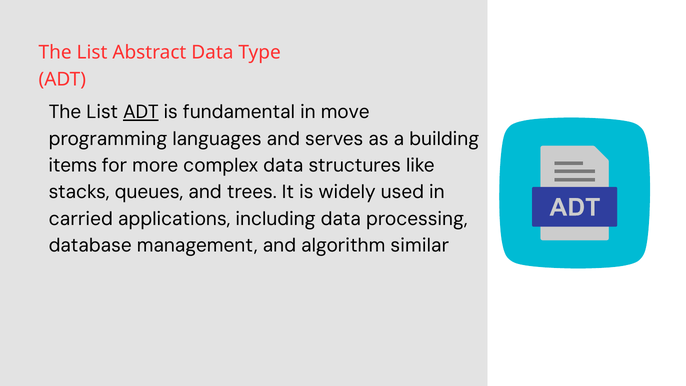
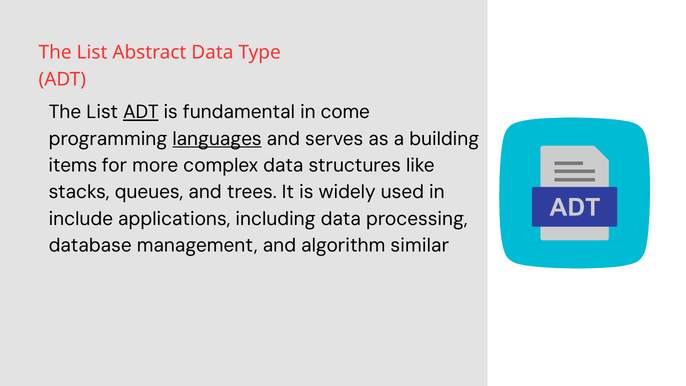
move: move -> come (345, 112)
languages underline: none -> present (217, 139)
carried: carried -> include (81, 219)
